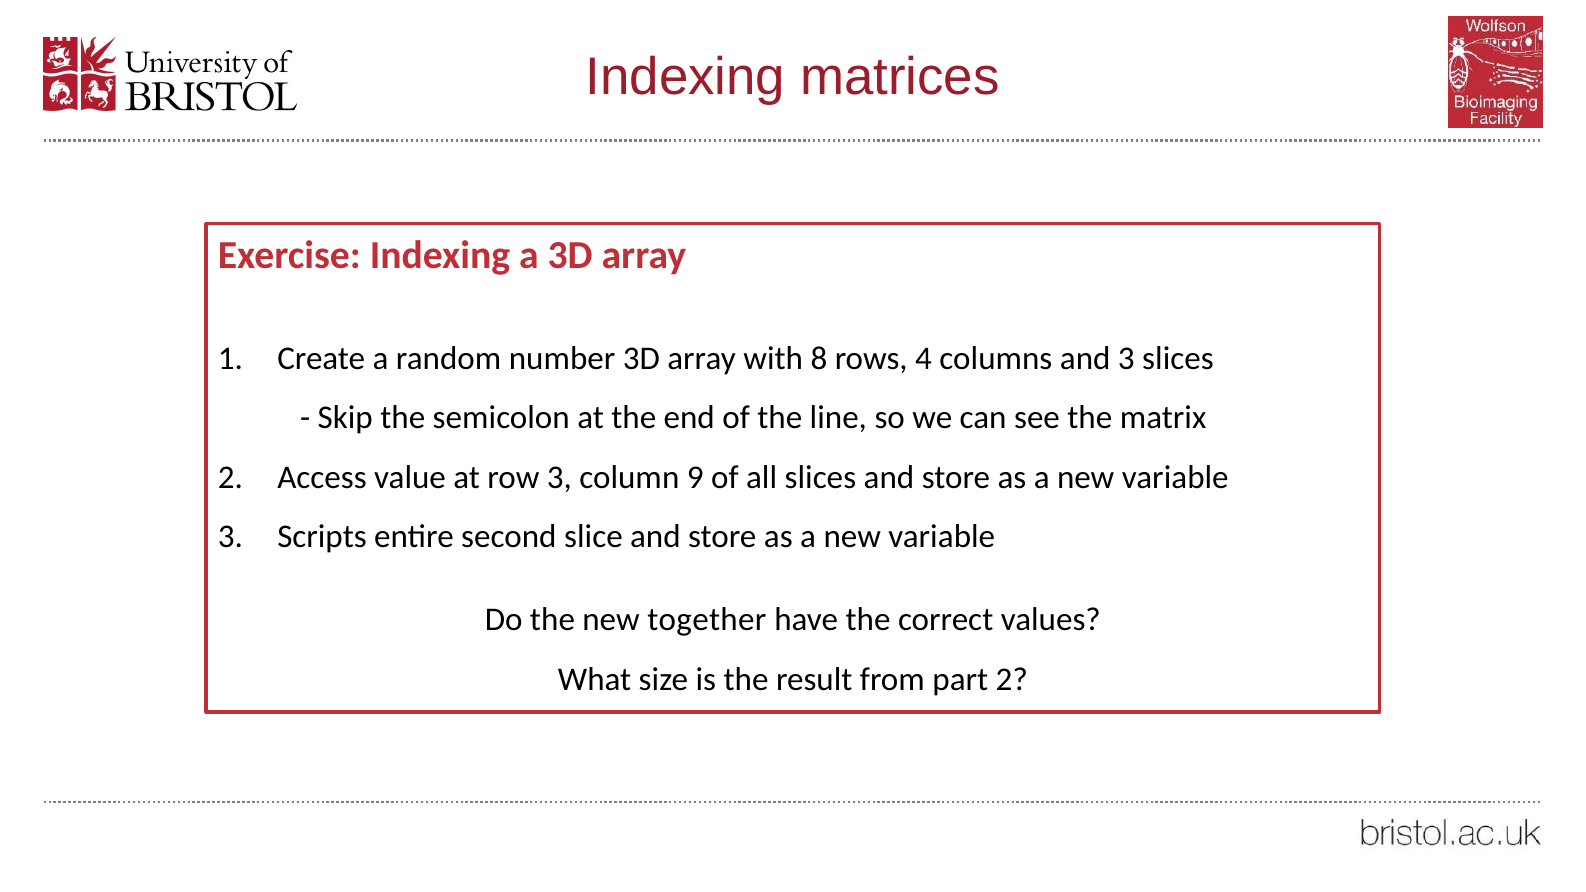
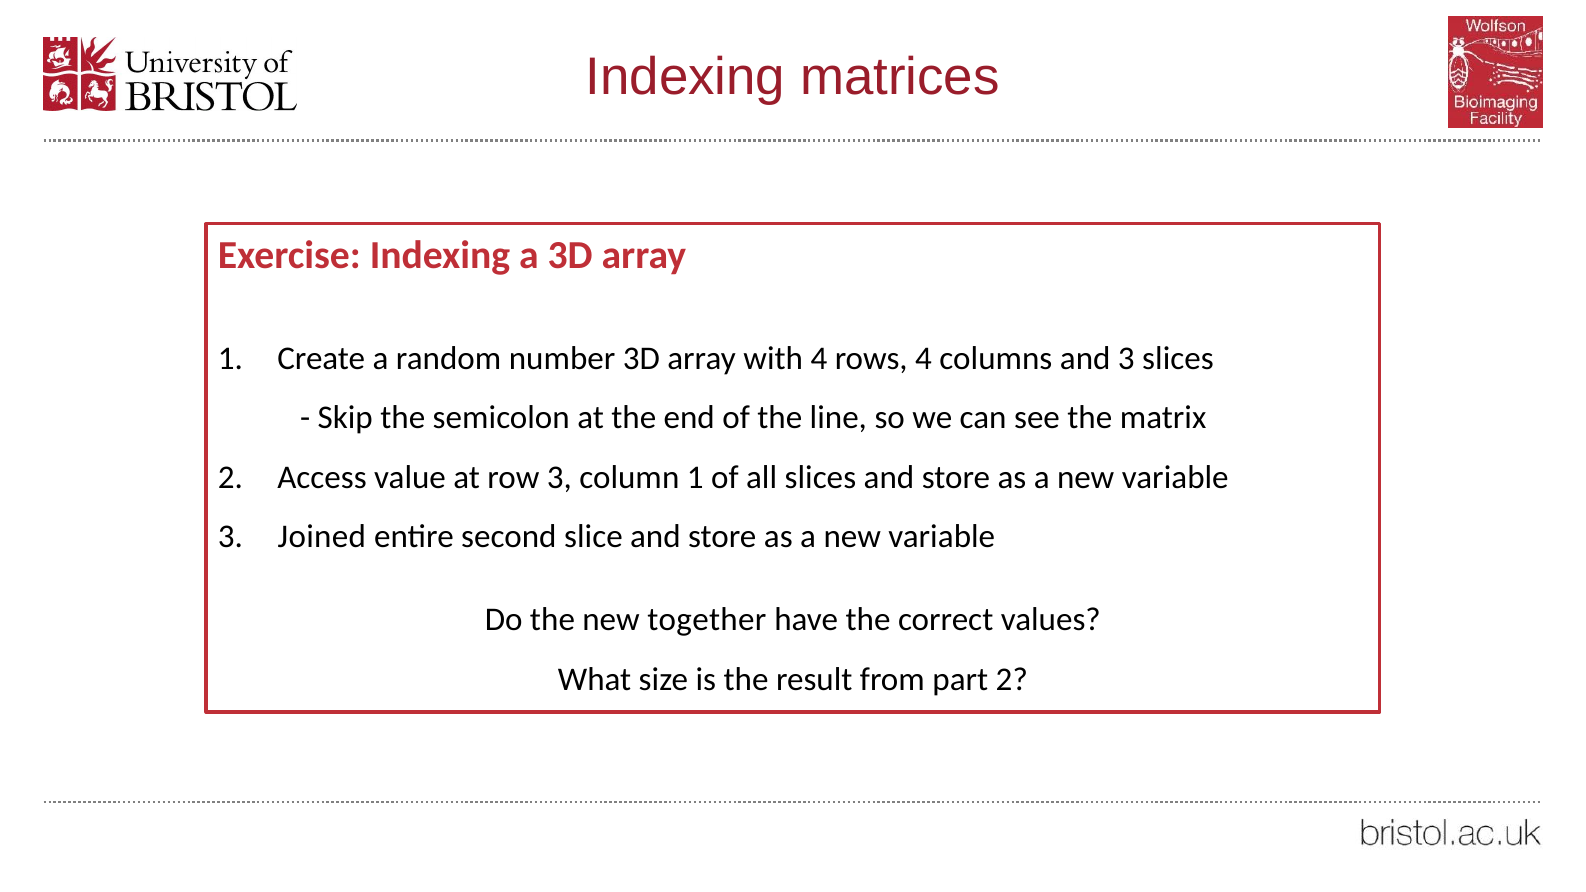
with 8: 8 -> 4 (819, 358)
column 9: 9 -> 1 (695, 477)
Scripts: Scripts -> Joined (322, 537)
